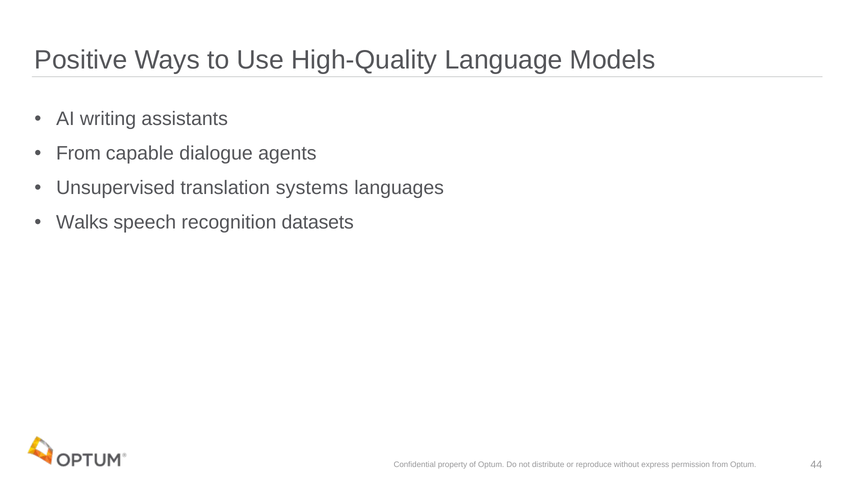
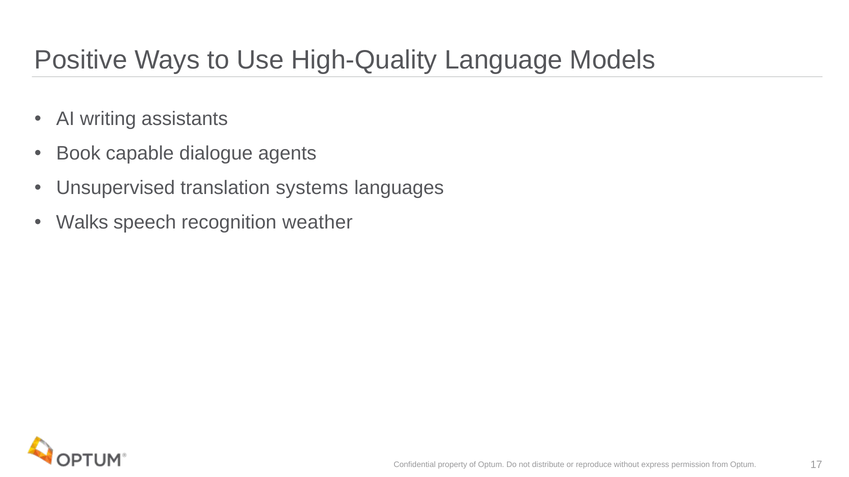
From: From -> Book (78, 154)
datasets: datasets -> weather (317, 223)
44: 44 -> 17 (816, 465)
